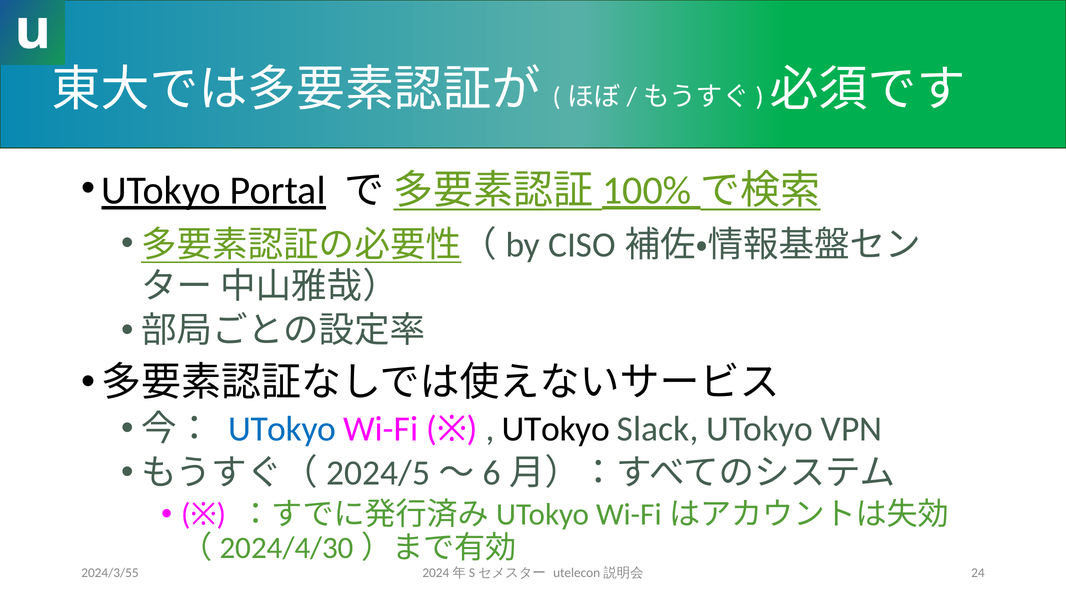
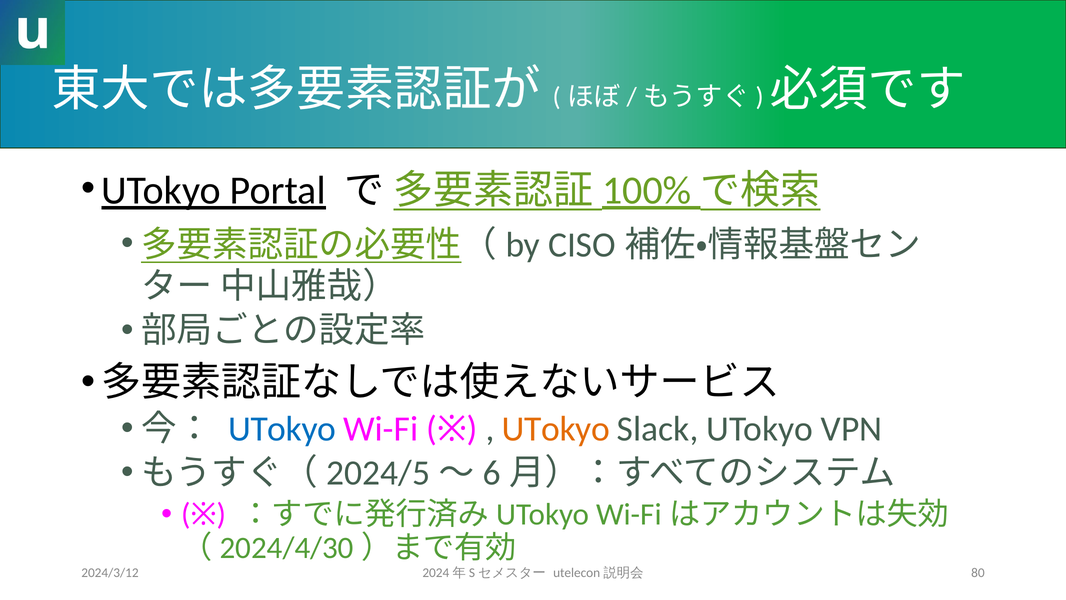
UTokyo colour: black -> orange (556, 429)
2024/3/55: 2024/3/55 -> 2024/3/12 (110, 573)
24: 24 -> 80 (978, 572)
